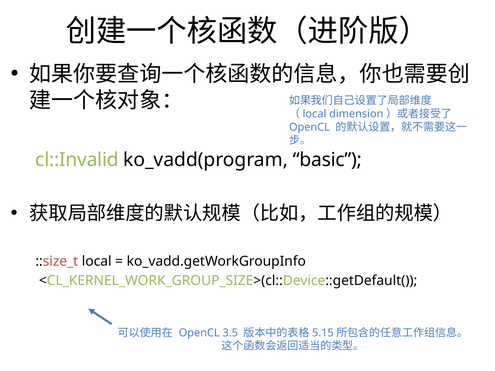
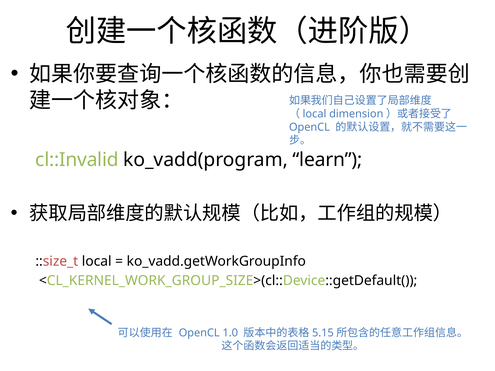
basic: basic -> learn (327, 160)
3.5: 3.5 -> 1.0 (230, 333)
